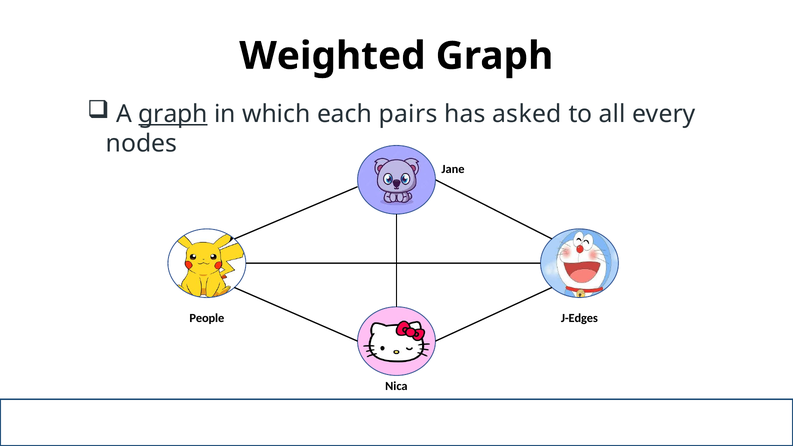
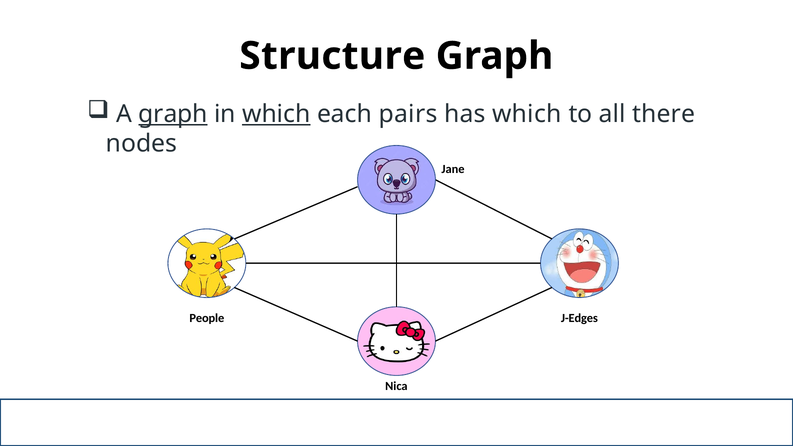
Weighted: Weighted -> Structure (332, 56)
which underline: none -> present (276, 114)
has asked: asked -> which (527, 114)
every: every -> there (664, 114)
